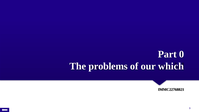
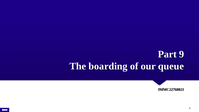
0: 0 -> 9 (182, 54)
problems: problems -> boarding (108, 66)
which: which -> queue (171, 66)
